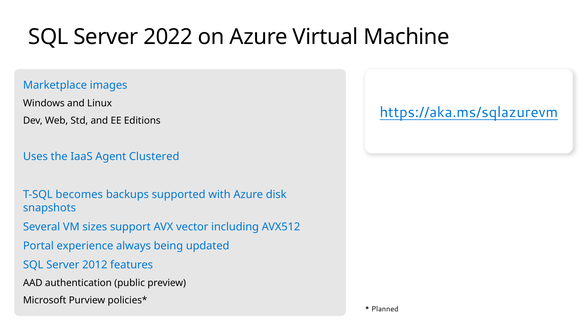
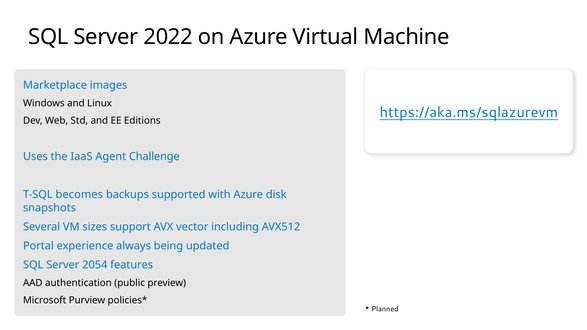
Clustered: Clustered -> Challenge (154, 157)
2012: 2012 -> 2054 (95, 265)
